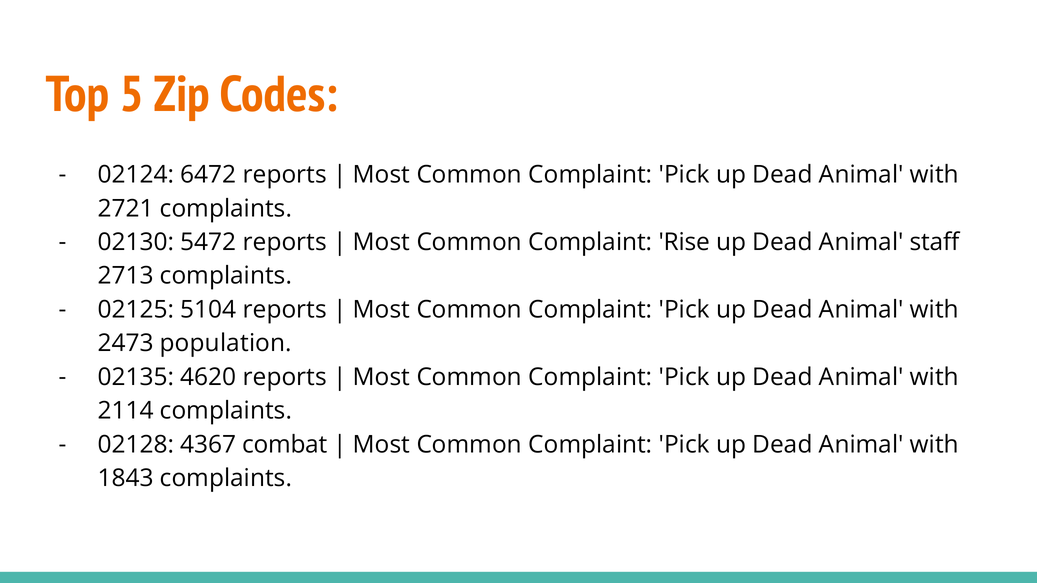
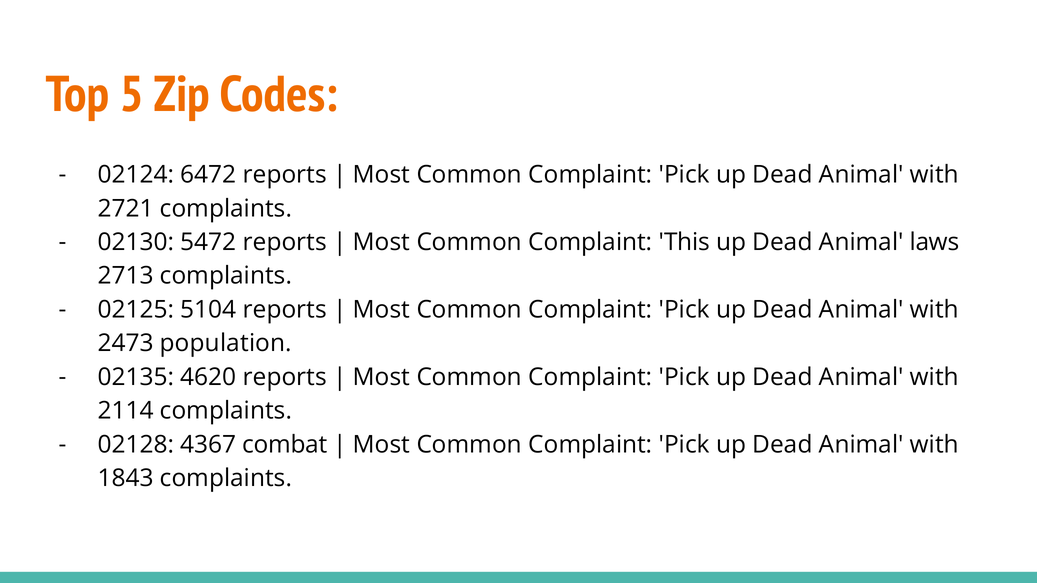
Rise: Rise -> This (684, 242)
staff: staff -> laws (935, 242)
